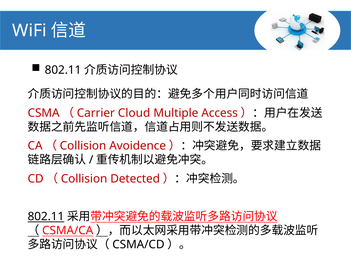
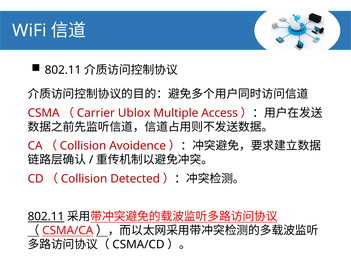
Cloud: Cloud -> Ublox (134, 113)
